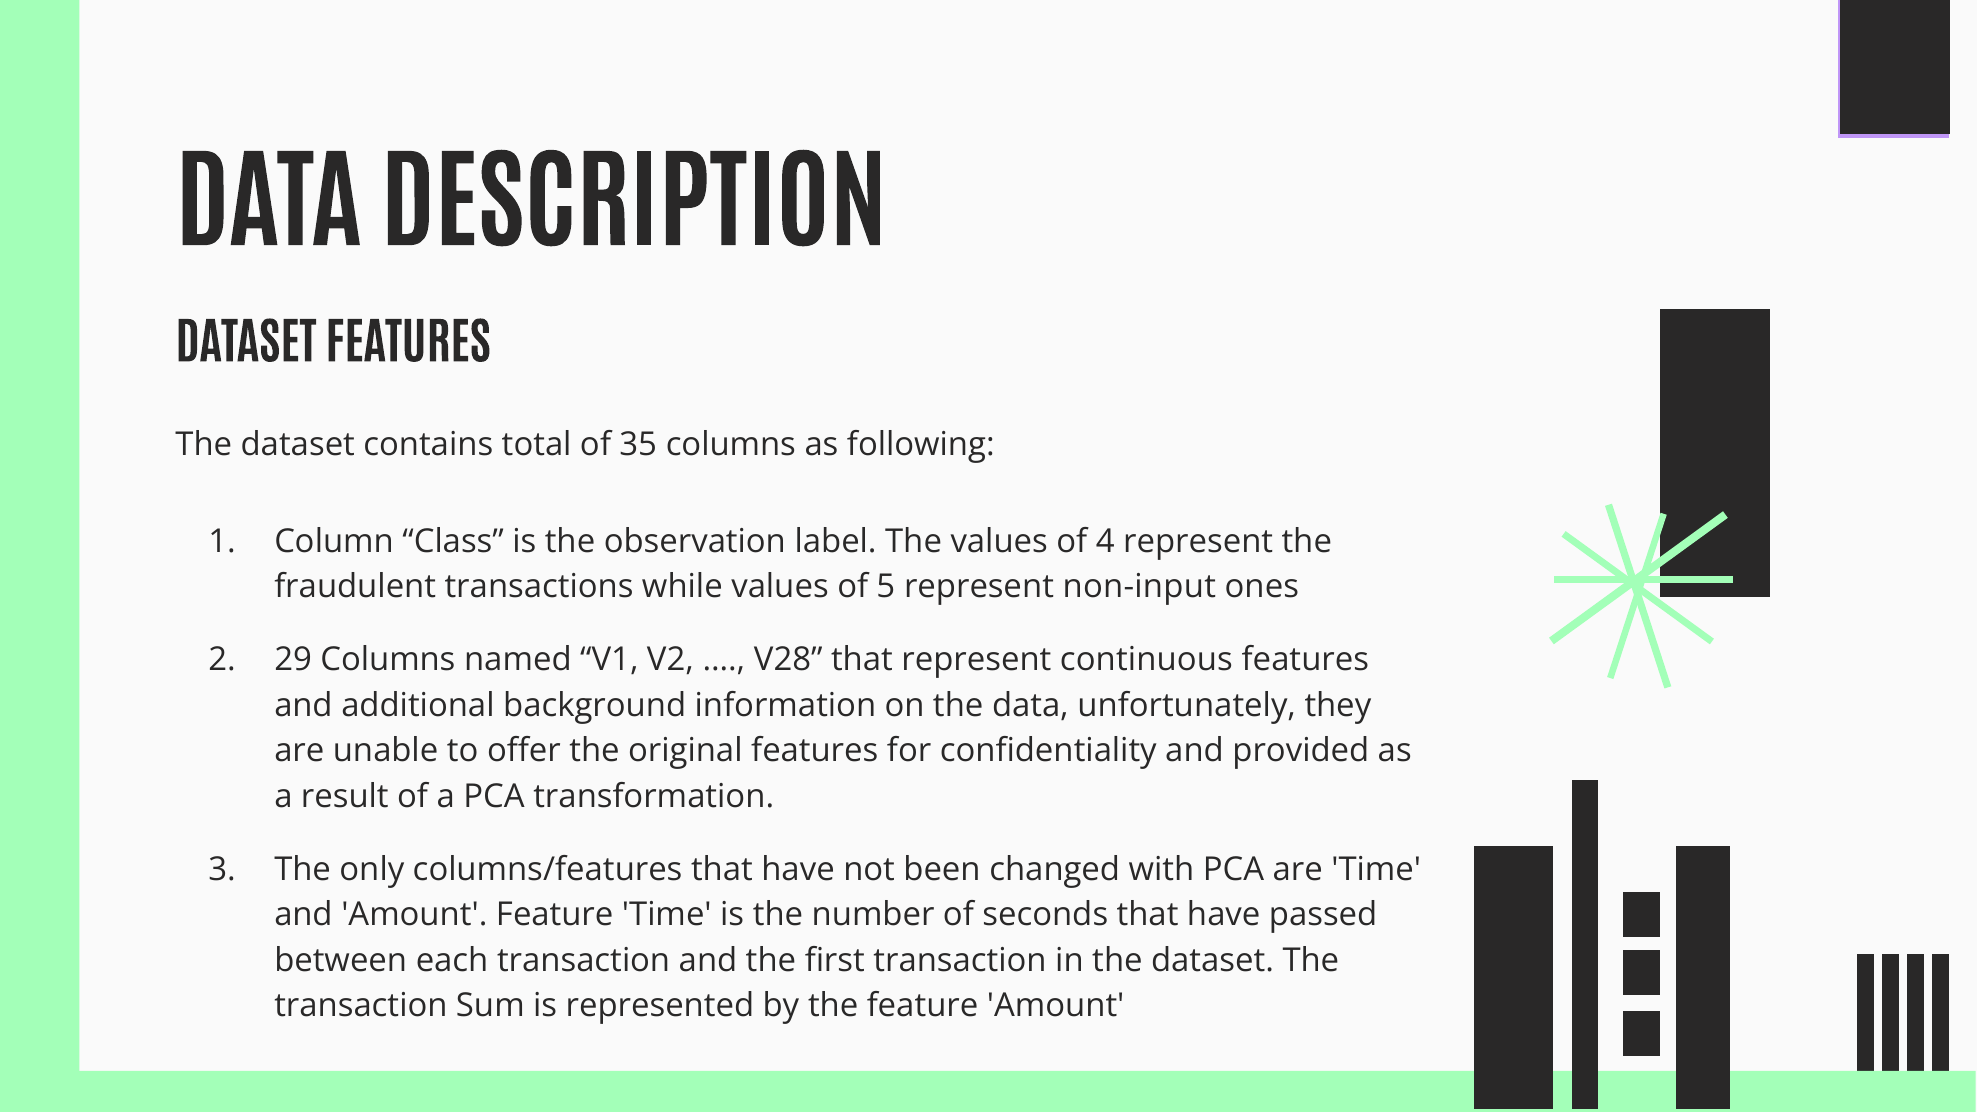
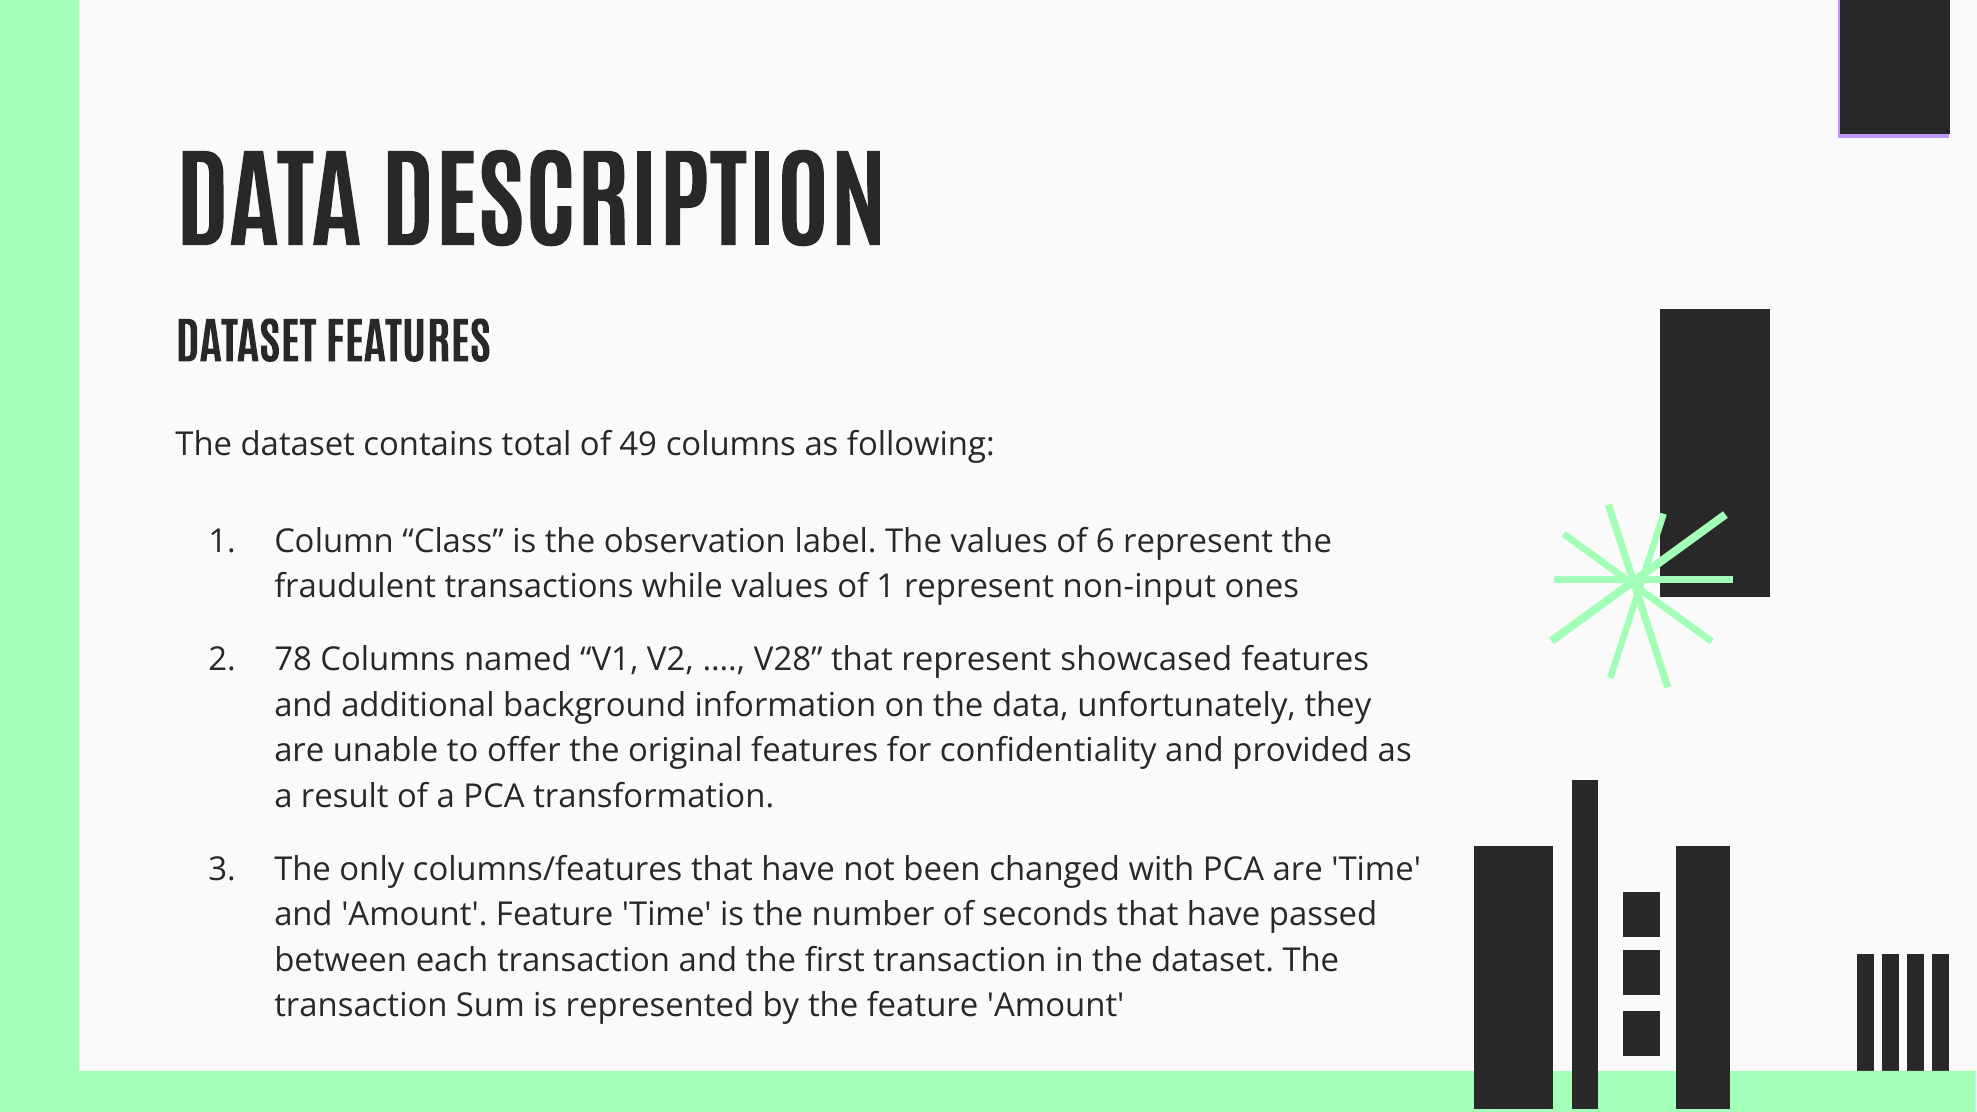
35: 35 -> 49 (638, 445)
4: 4 -> 6 (1105, 542)
of 5: 5 -> 1 (886, 587)
29: 29 -> 78 (293, 660)
continuous: continuous -> showcased (1146, 660)
